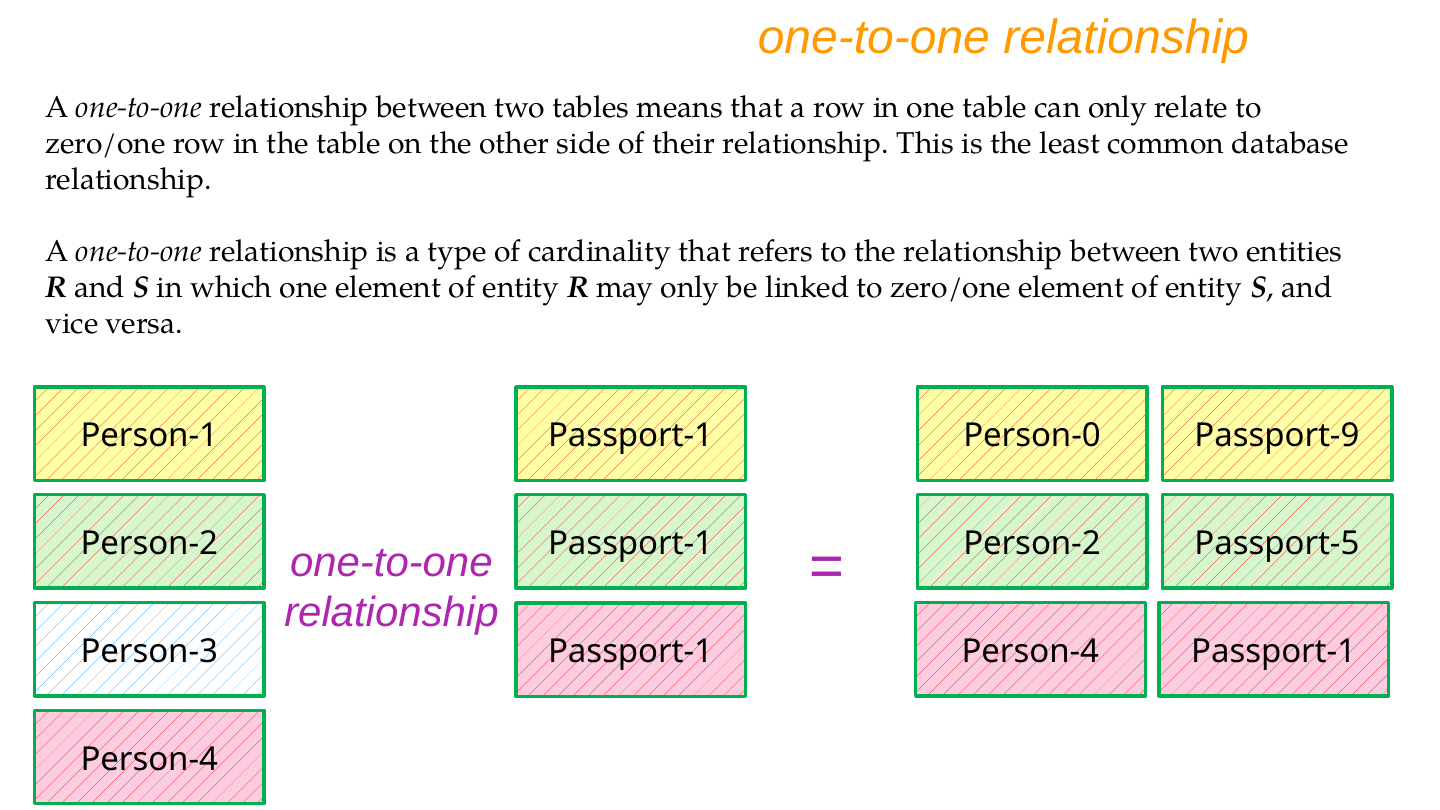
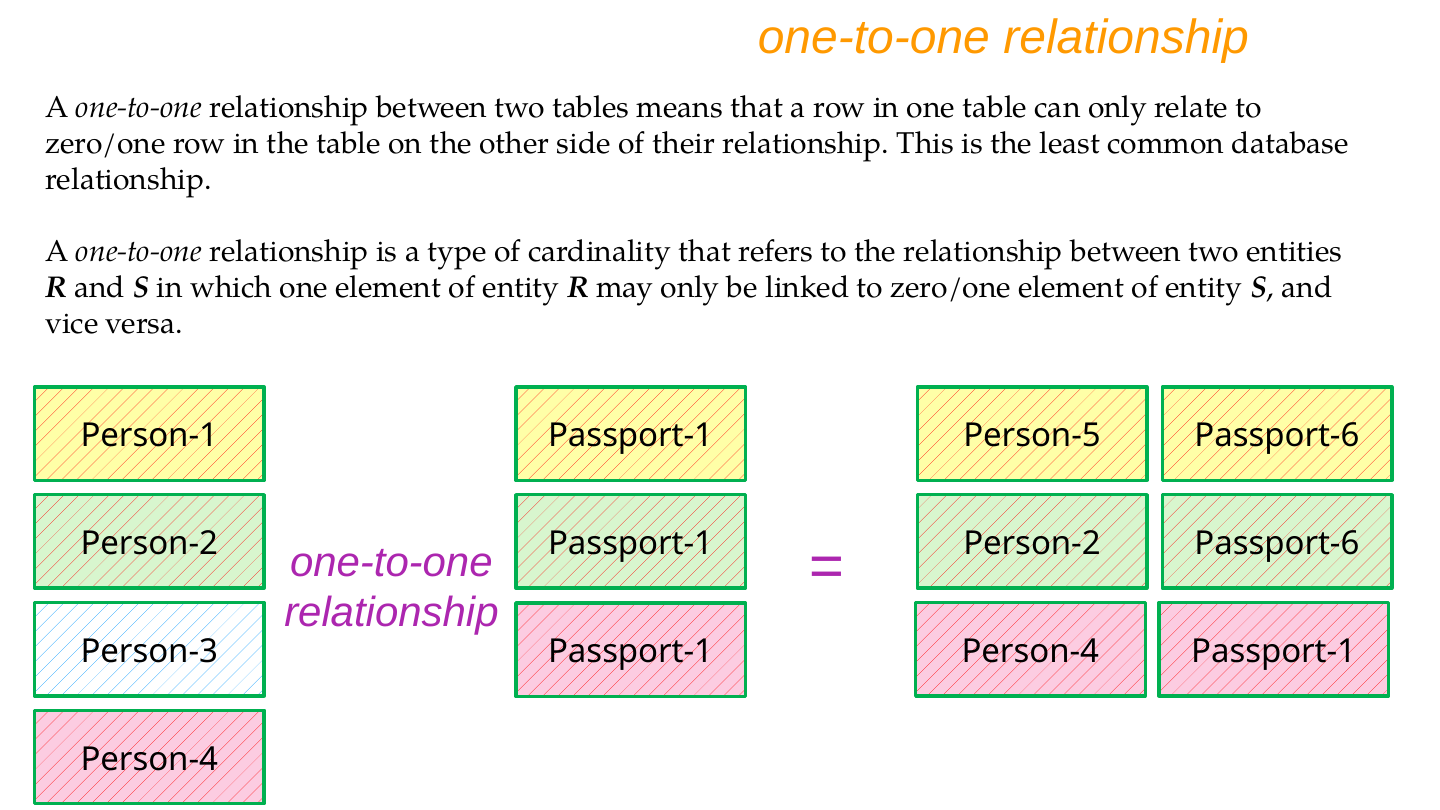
Person-0: Person-0 -> Person-5 (1032, 436)
Passport-9: Passport-9 -> Passport-6 (1277, 436)
Person-2 Passport-5: Passport-5 -> Passport-6 (1277, 544)
